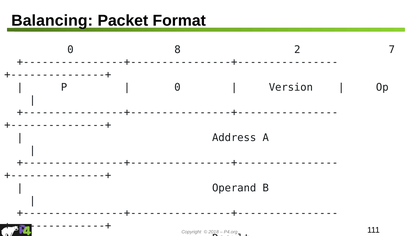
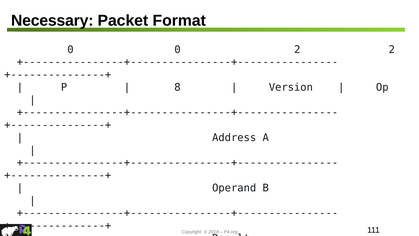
Balancing: Balancing -> Necessary (52, 21)
0 8: 8 -> 0 (178, 49)
2 7: 7 -> 2 (392, 49)
0: 0 -> 8 (177, 87)
